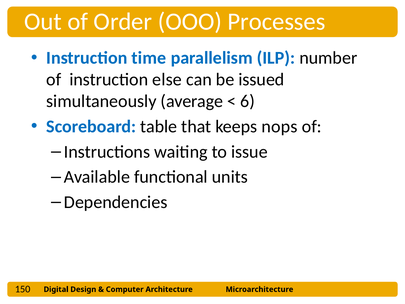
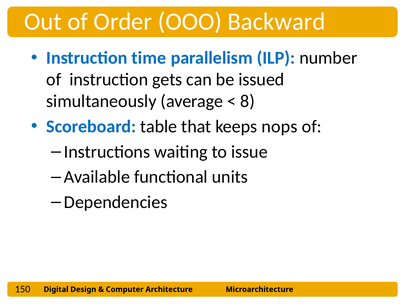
Processes: Processes -> Backward (277, 22)
else: else -> gets (167, 80)
6: 6 -> 8 (248, 101)
